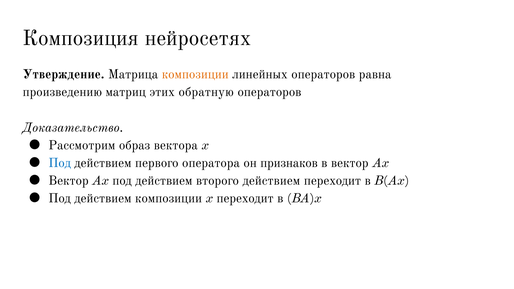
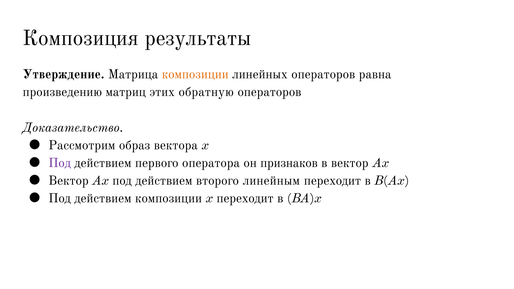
нейросетях: нейросетях -> результаты (198, 38)
Под colour: blue -> purple (60, 163)
второго действием: действием -> линейным (271, 181)
